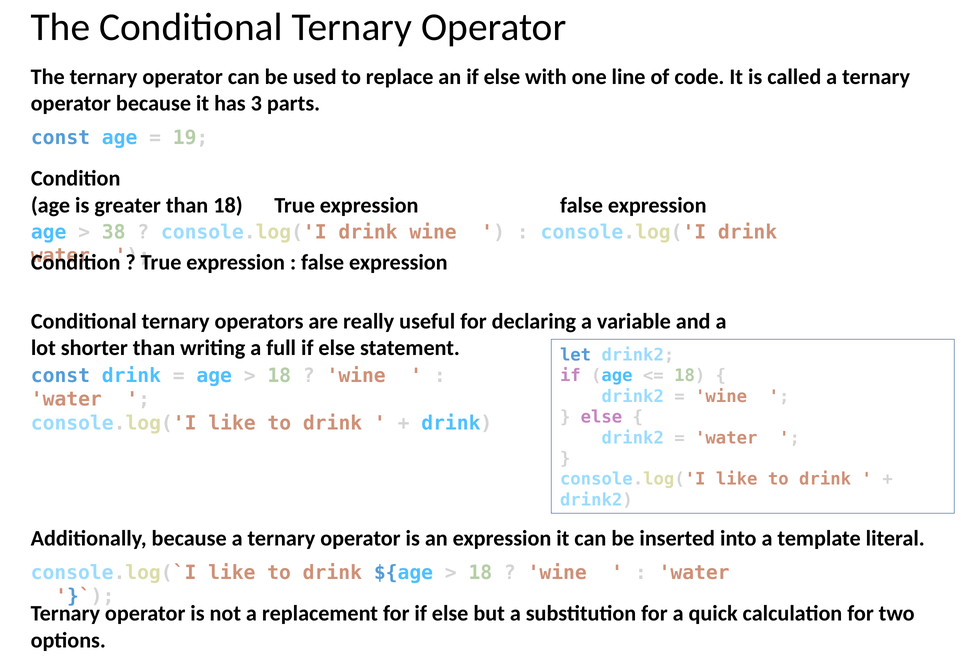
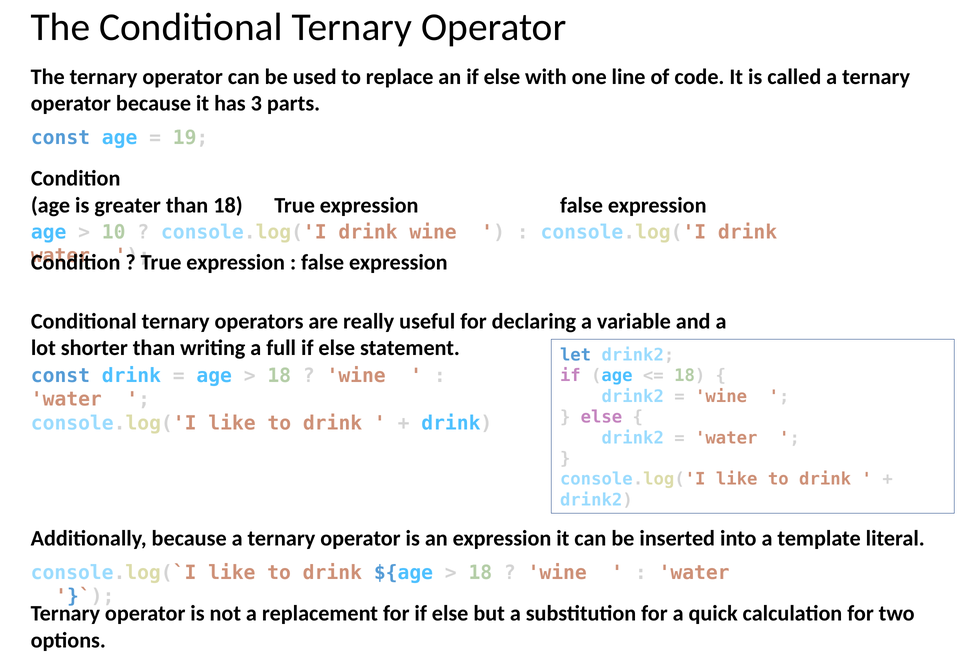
38: 38 -> 10 (114, 232)
